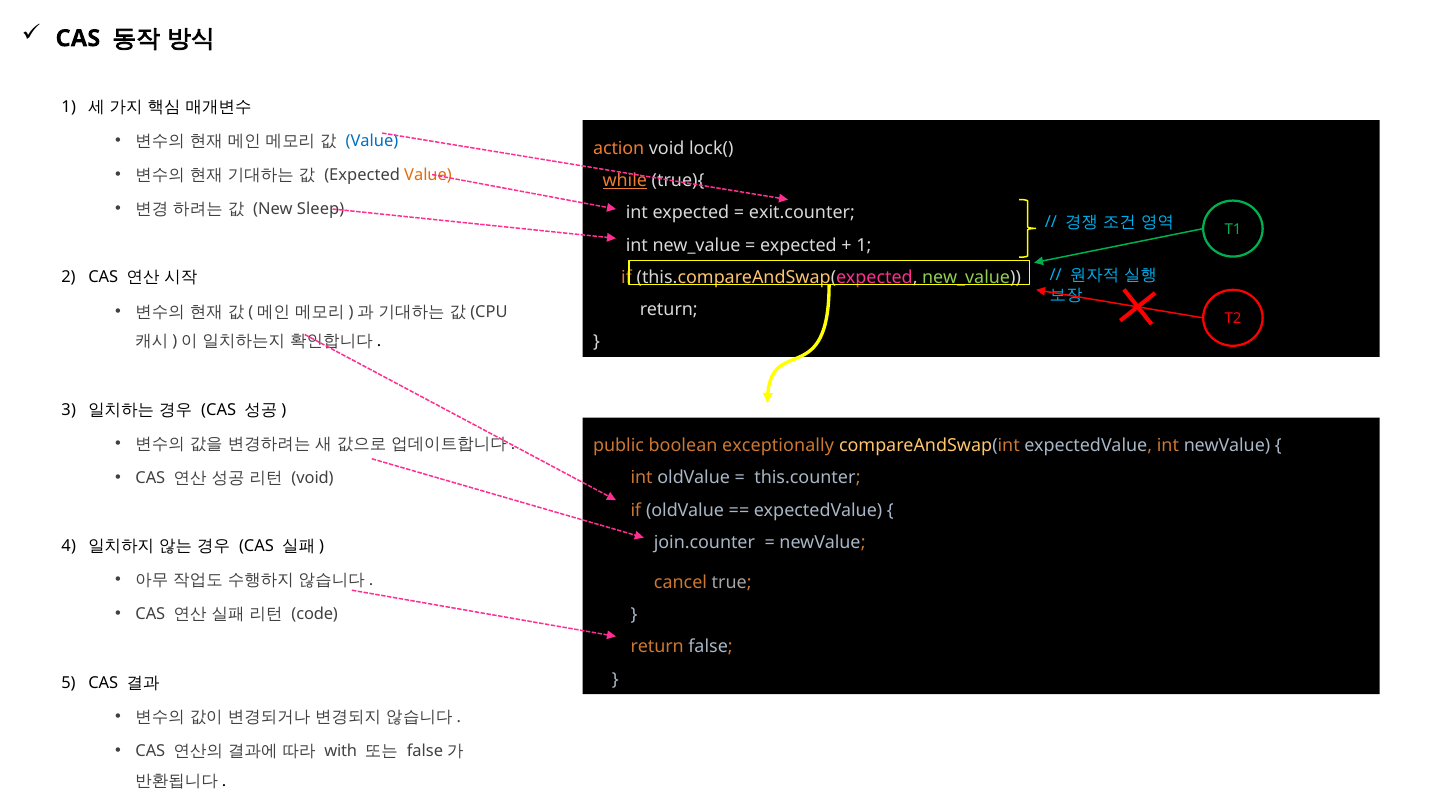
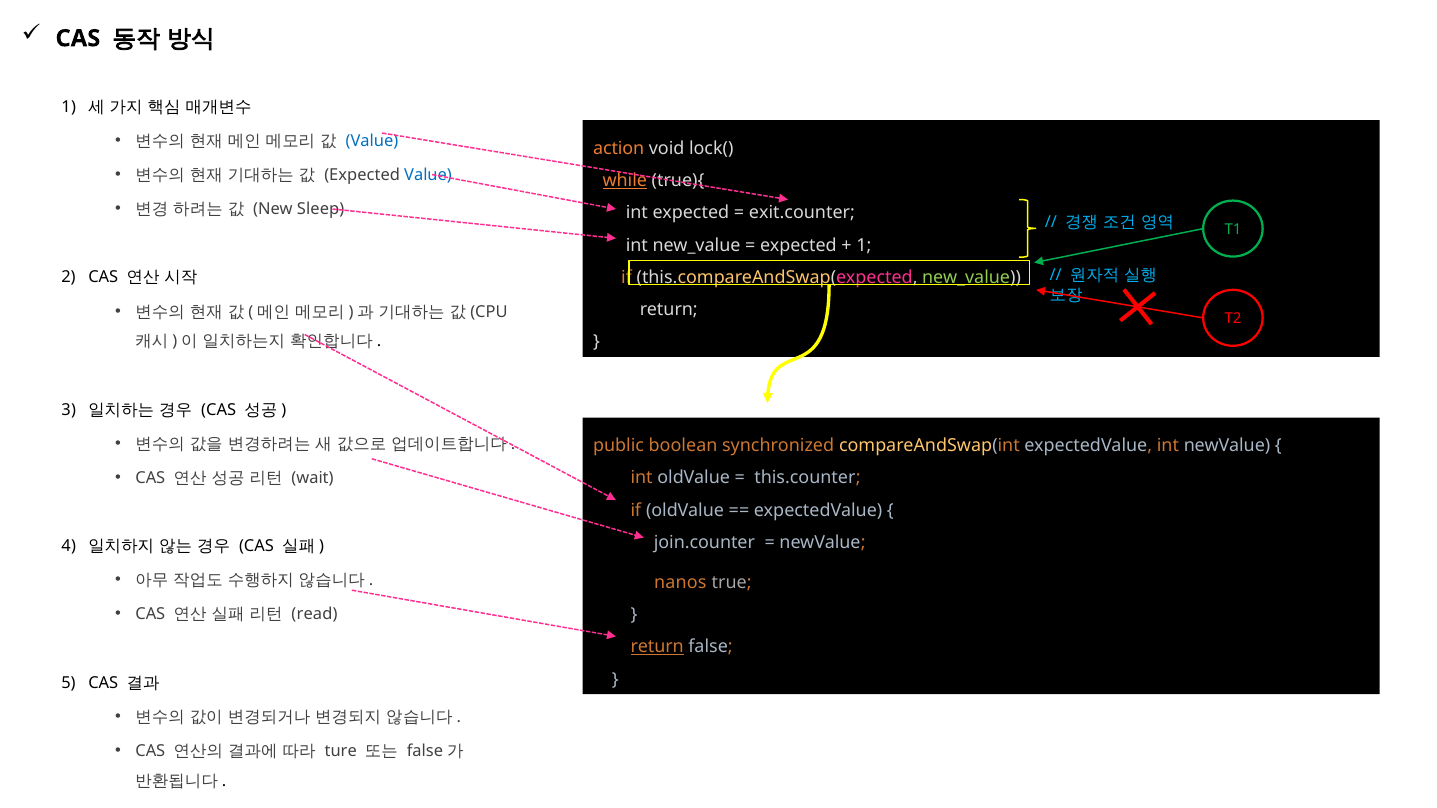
Value colour: orange -> blue (428, 175)
exceptionally: exceptionally -> synchronized (778, 446)
void: void -> wait (313, 478)
cancel: cancel -> nanos (680, 583)
code: code -> read (315, 615)
return underline: none -> present (657, 647)
with: with -> ture (341, 751)
